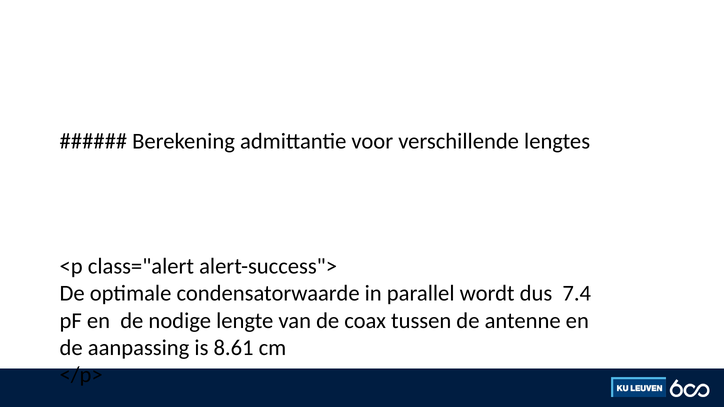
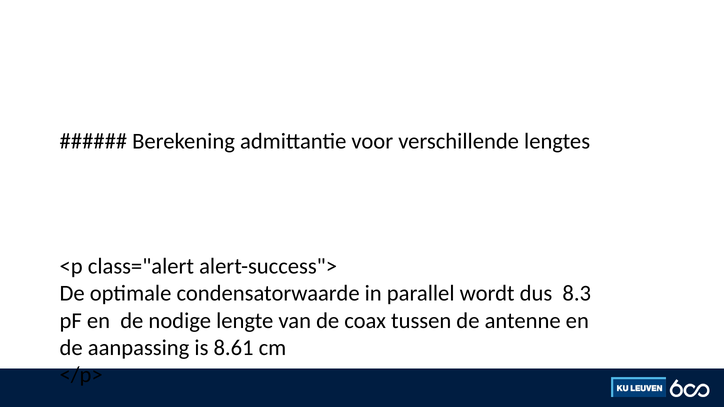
7.4: 7.4 -> 8.3 (577, 294)
